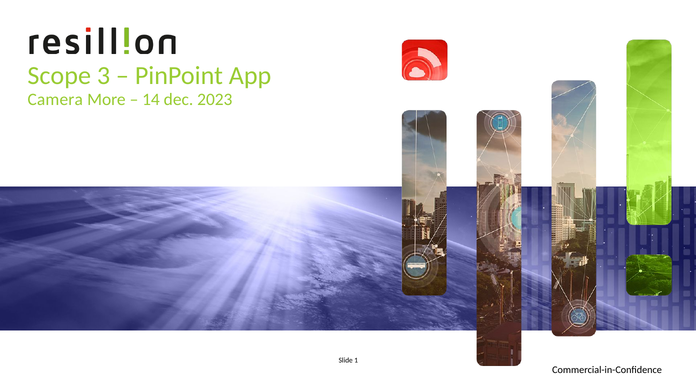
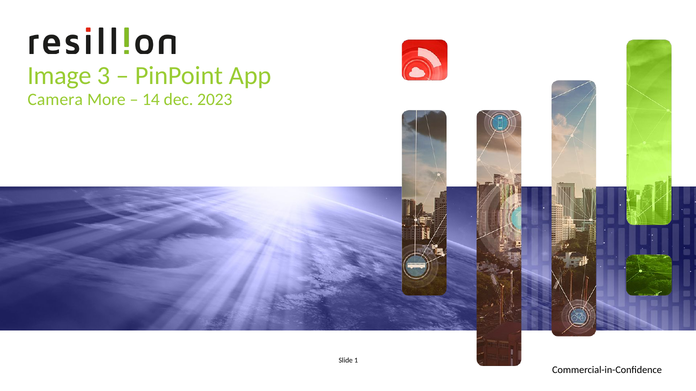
Scope: Scope -> Image (59, 76)
